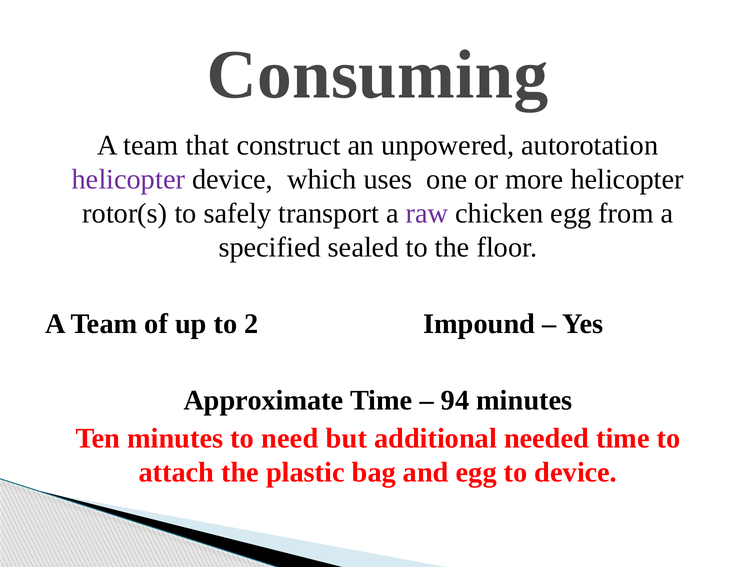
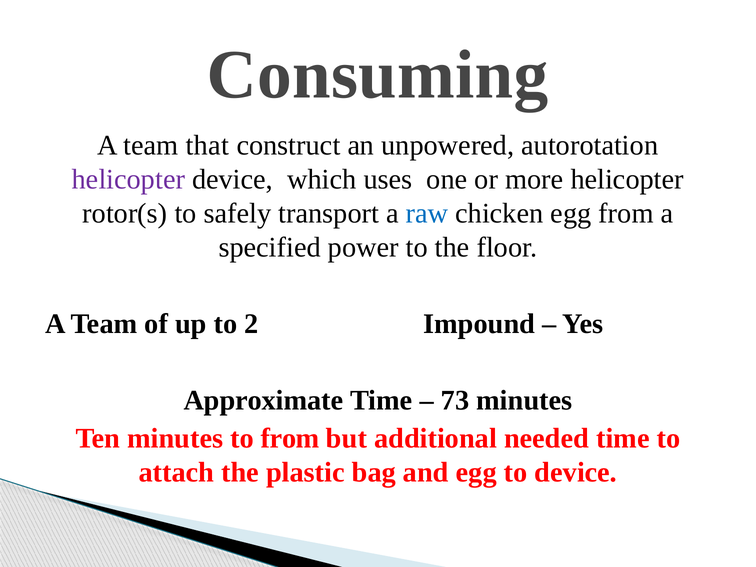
raw colour: purple -> blue (427, 213)
sealed: sealed -> power (363, 247)
94: 94 -> 73 (455, 400)
to need: need -> from (290, 439)
